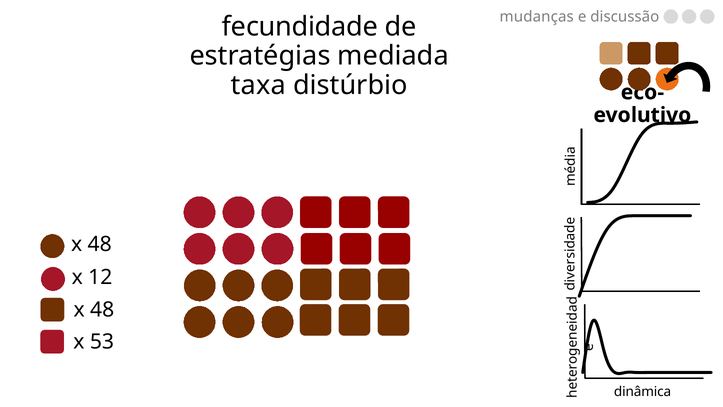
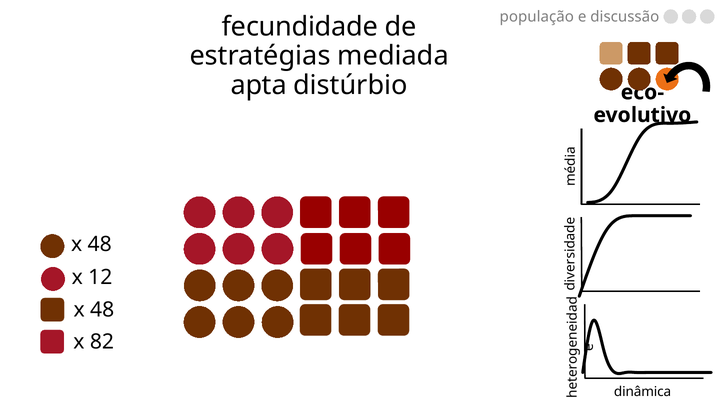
mudanças: mudanças -> população (537, 17)
taxa: taxa -> apta (259, 85)
53: 53 -> 82 (102, 341)
